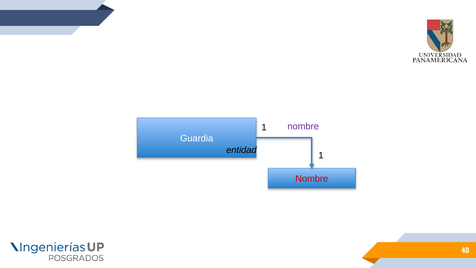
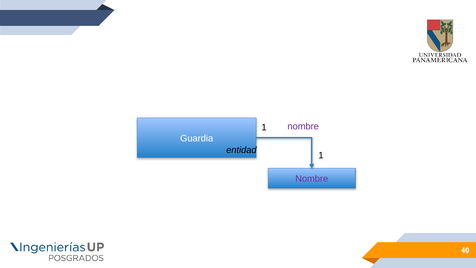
Nombre colour: red -> purple (312, 179)
